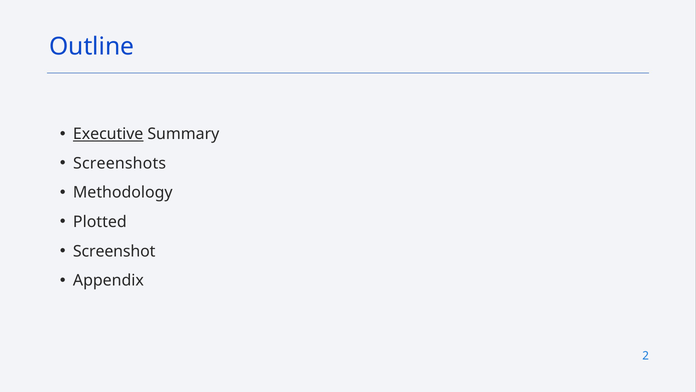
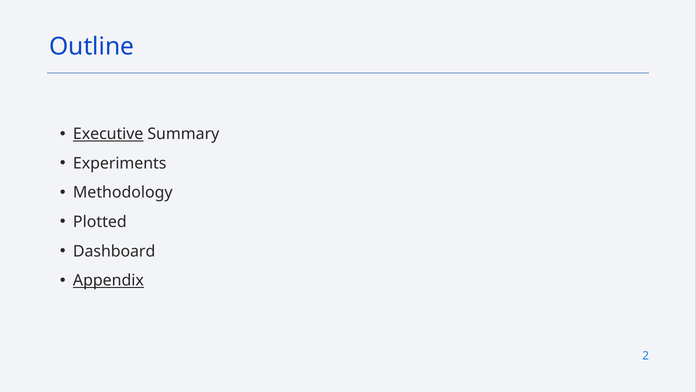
Screenshots: Screenshots -> Experiments (120, 163)
Screenshot: Screenshot -> Dashboard (114, 251)
Appendix underline: none -> present (108, 280)
